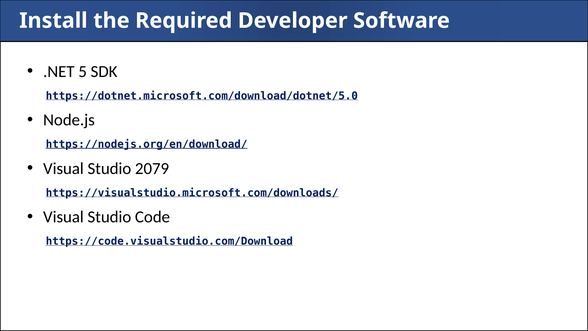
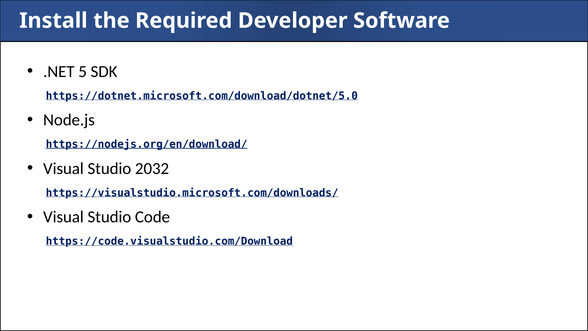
2079: 2079 -> 2032 (152, 168)
